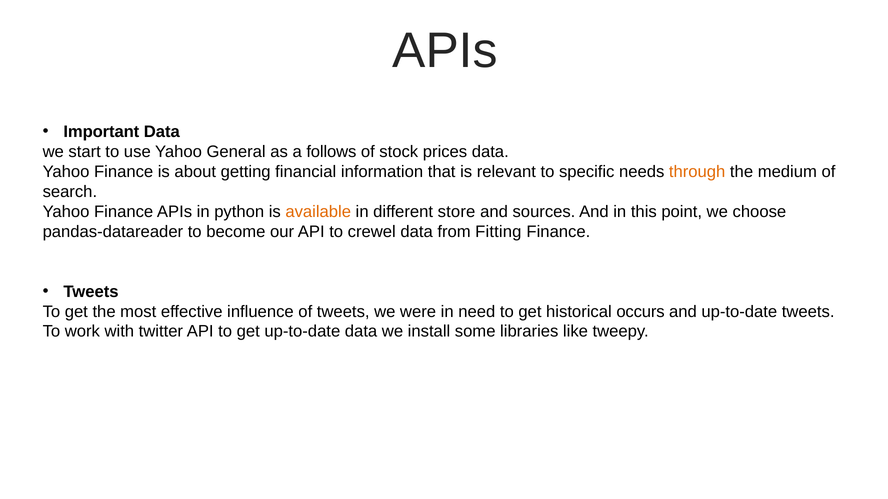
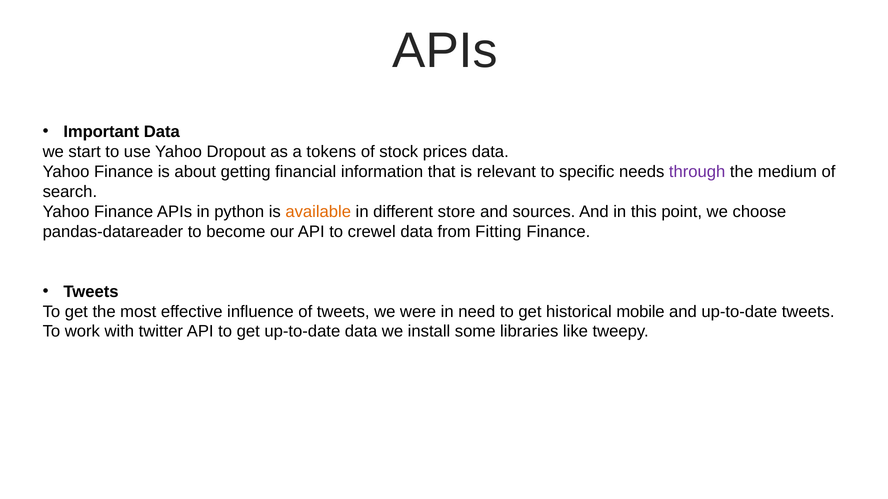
General: General -> Dropout (236, 152)
follows: follows -> tokens (331, 152)
through colour: orange -> purple (697, 172)
occurs: occurs -> mobile (640, 312)
